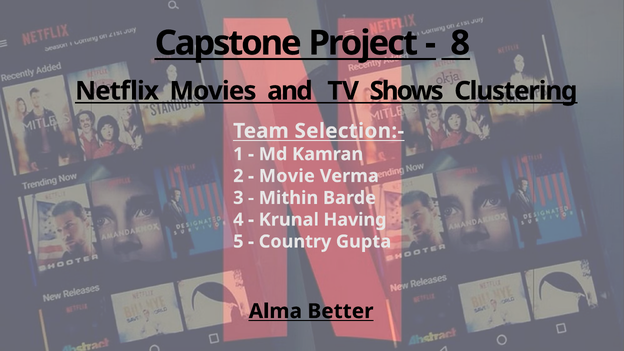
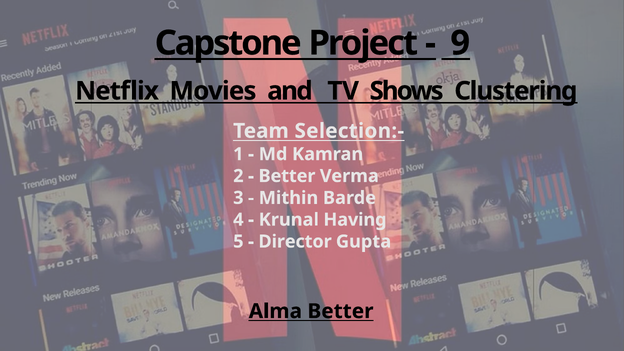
8: 8 -> 9 (460, 43)
Movie: Movie -> Better (287, 176)
Country: Country -> Director (295, 242)
